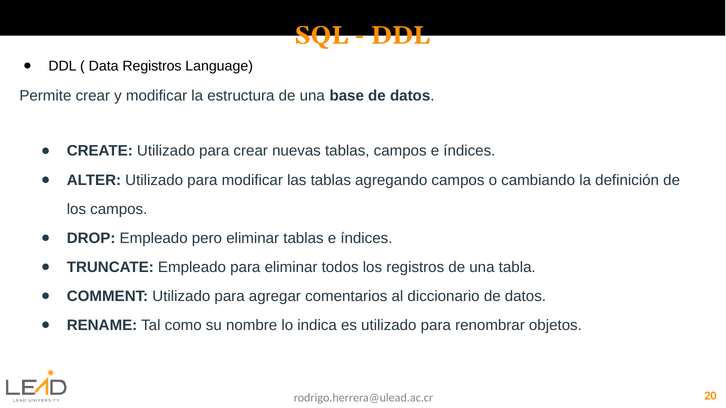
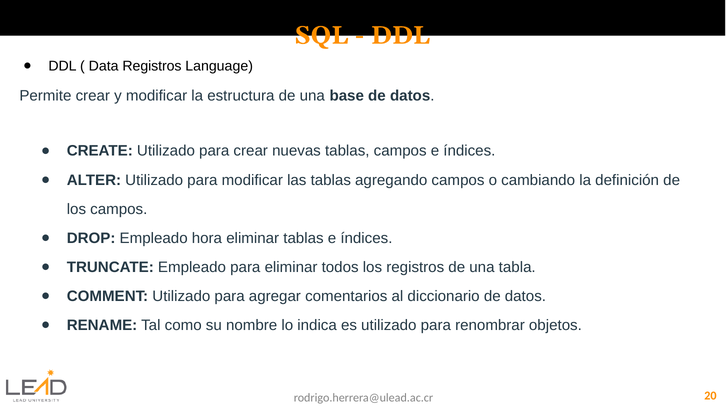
pero: pero -> hora (207, 238)
